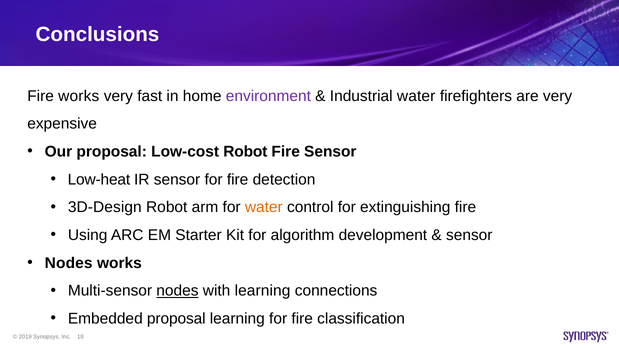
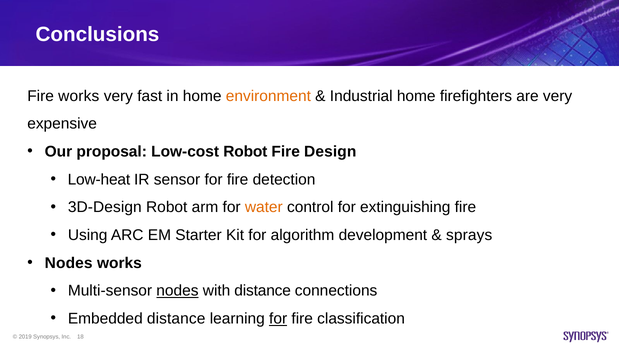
environment colour: purple -> orange (268, 96)
Industrial water: water -> home (416, 96)
Fire Sensor: Sensor -> Design (330, 152)
sensor: sensor -> sprays (469, 235)
with learning: learning -> distance (263, 291)
Embedded proposal: proposal -> distance (176, 319)
for underline: none -> present (278, 319)
